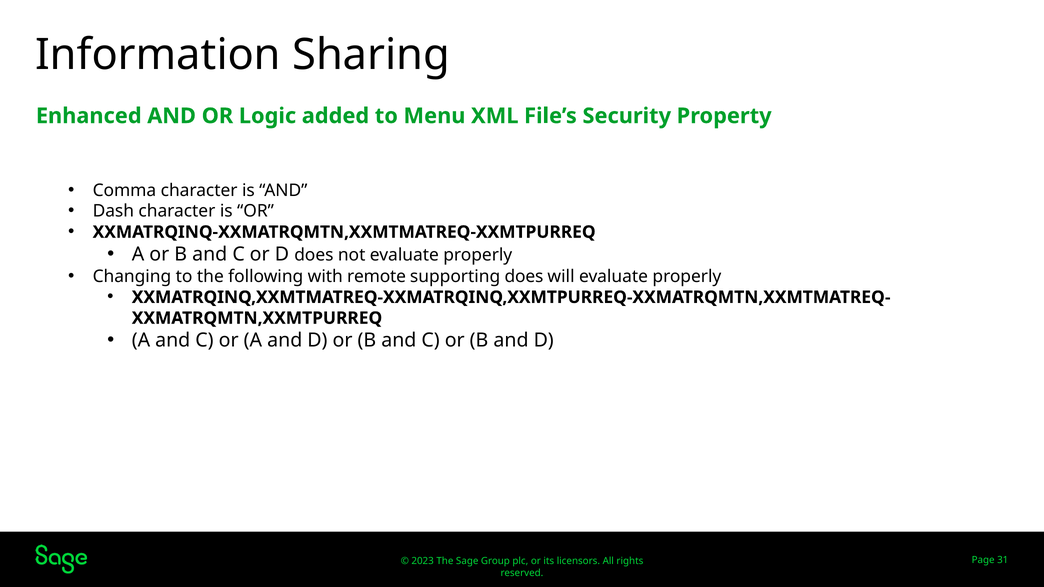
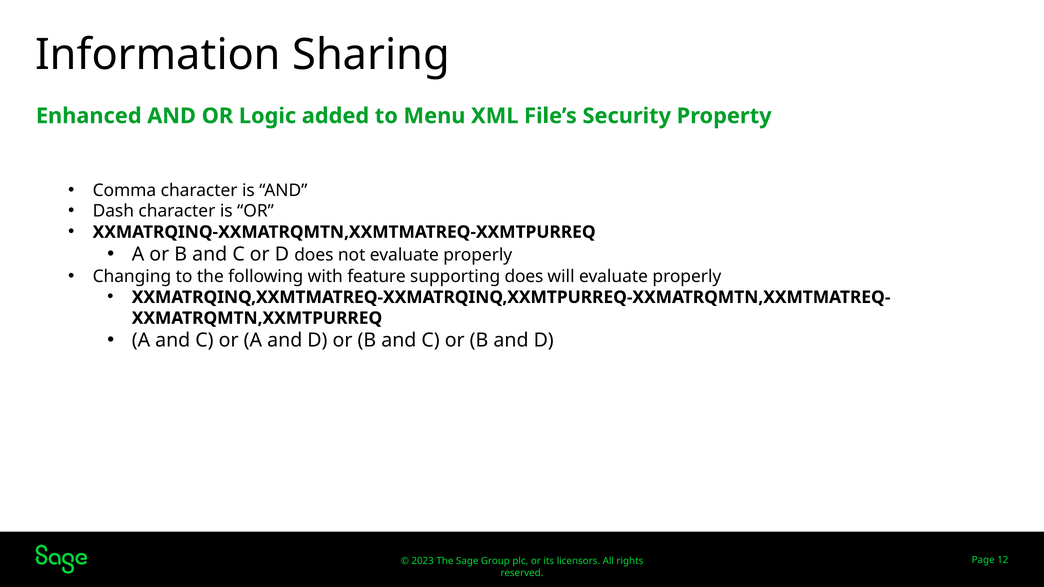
remote: remote -> feature (377, 277)
31: 31 -> 12 (1003, 560)
